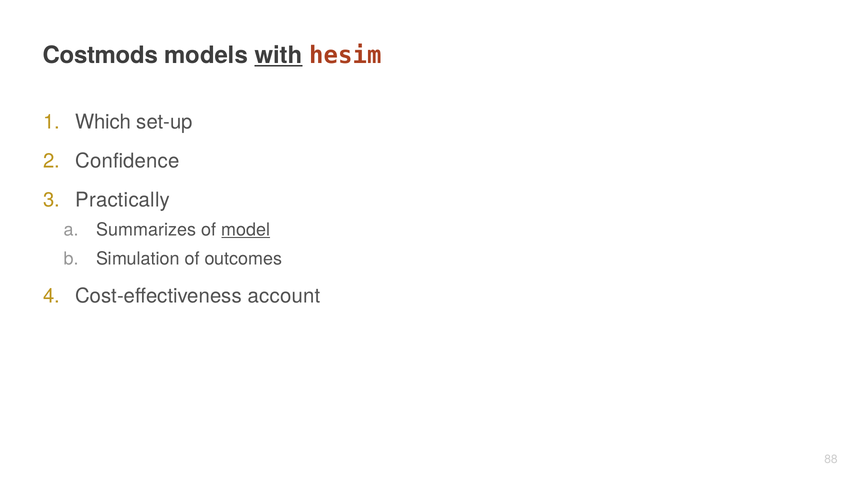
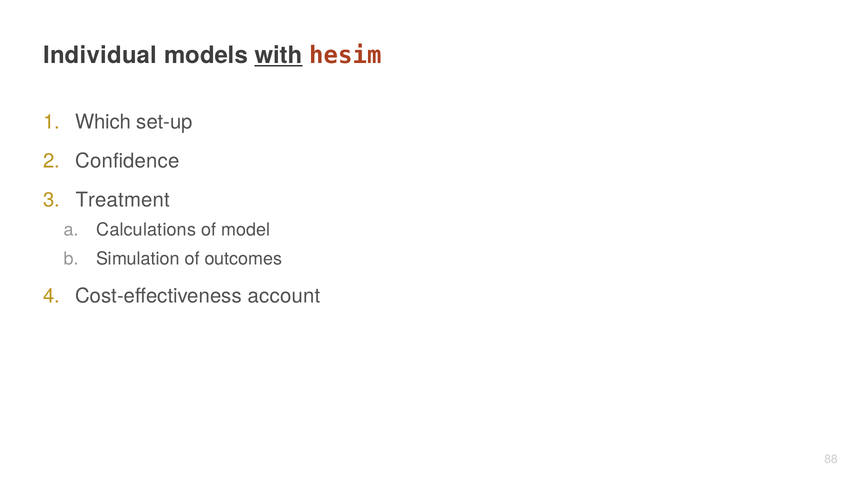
Costmods: Costmods -> Individual (100, 55)
Practically: Practically -> Treatment (123, 200)
Summarizes: Summarizes -> Calculations (146, 230)
model underline: present -> none (246, 230)
